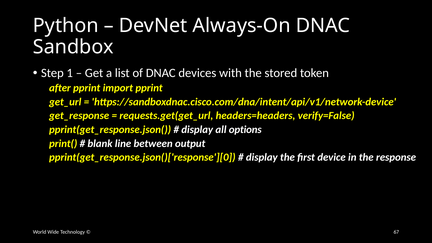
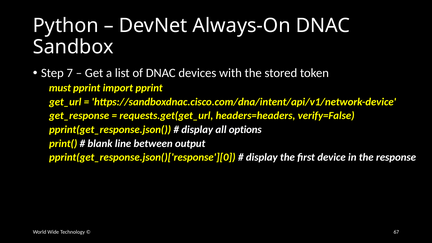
1: 1 -> 7 (70, 73)
after: after -> must (60, 88)
